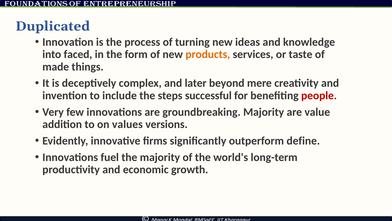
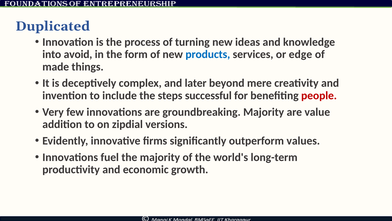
faced: faced -> avoid (78, 54)
products colour: orange -> blue (208, 54)
taste: taste -> edge (300, 54)
values: values -> zipdial (127, 124)
define: define -> values (303, 140)
